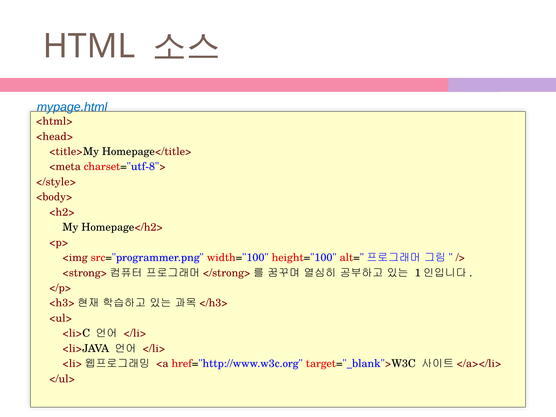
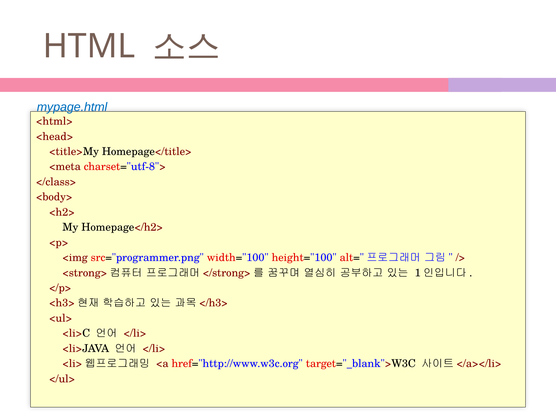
</style>: </style> -> </class> (56, 182)
